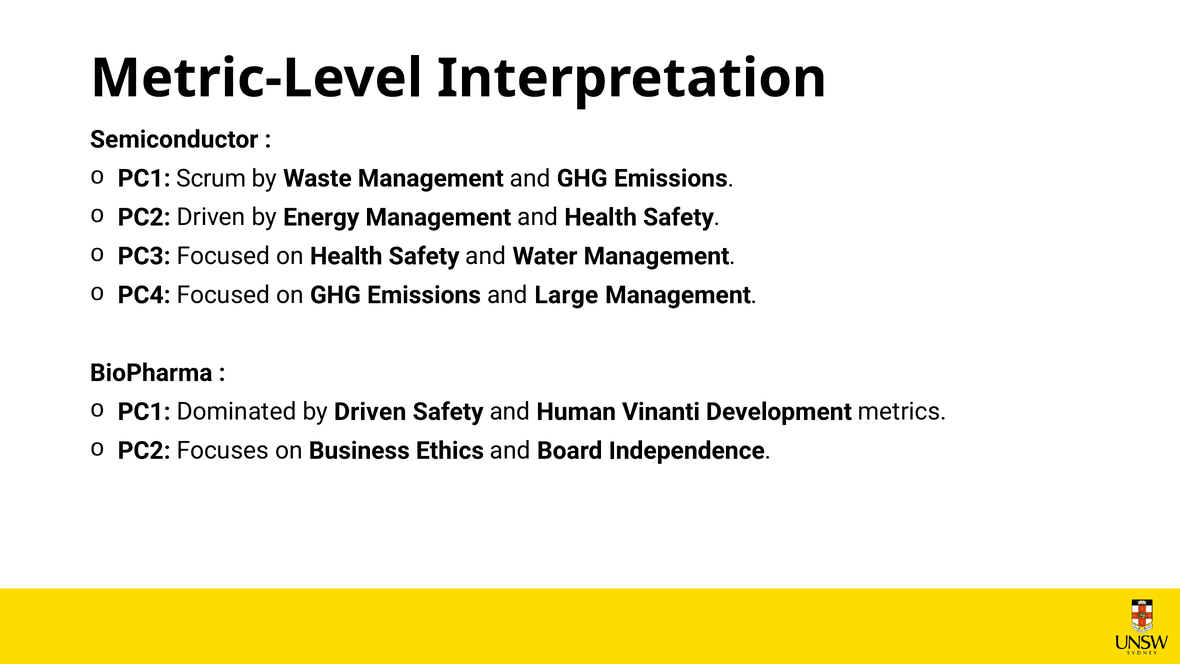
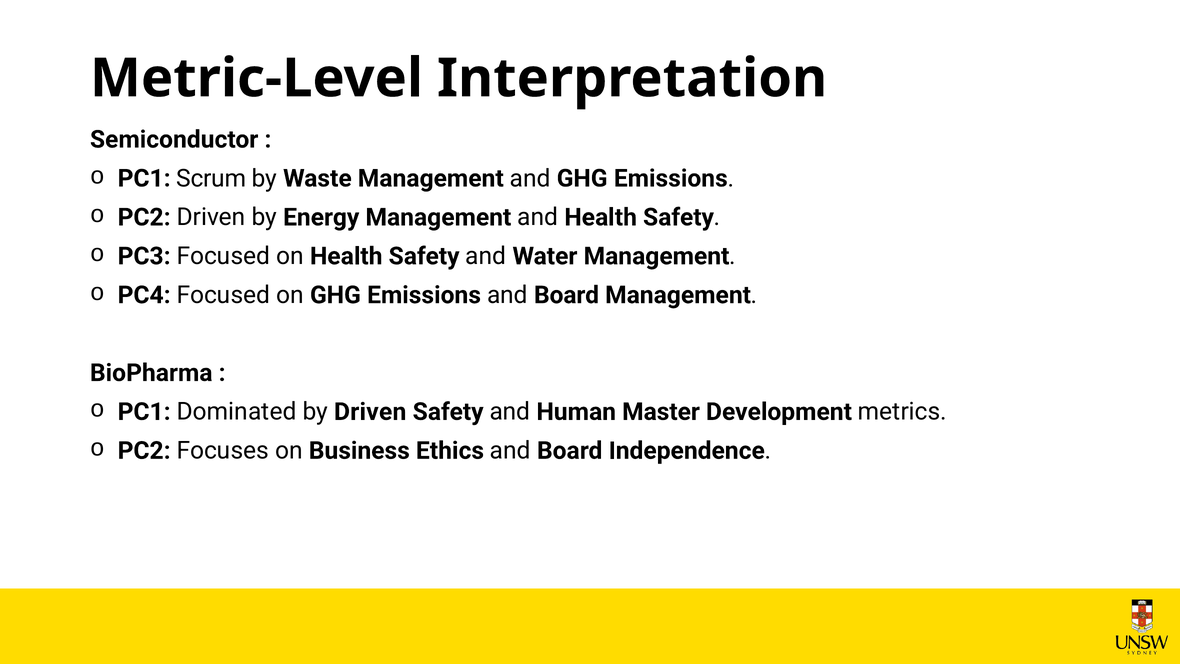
Emissions and Large: Large -> Board (567, 295)
Vinanti: Vinanti -> Master (661, 412)
